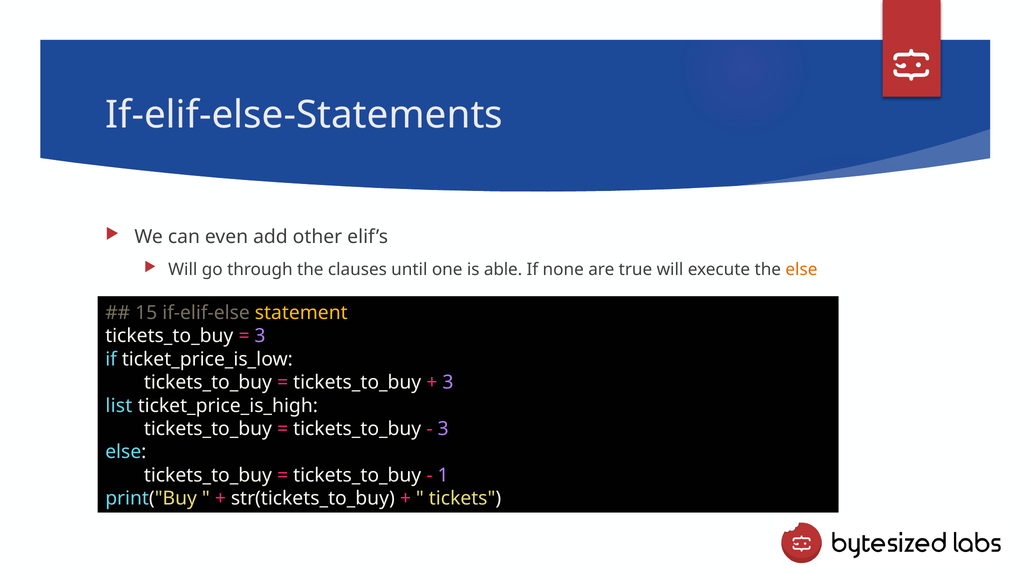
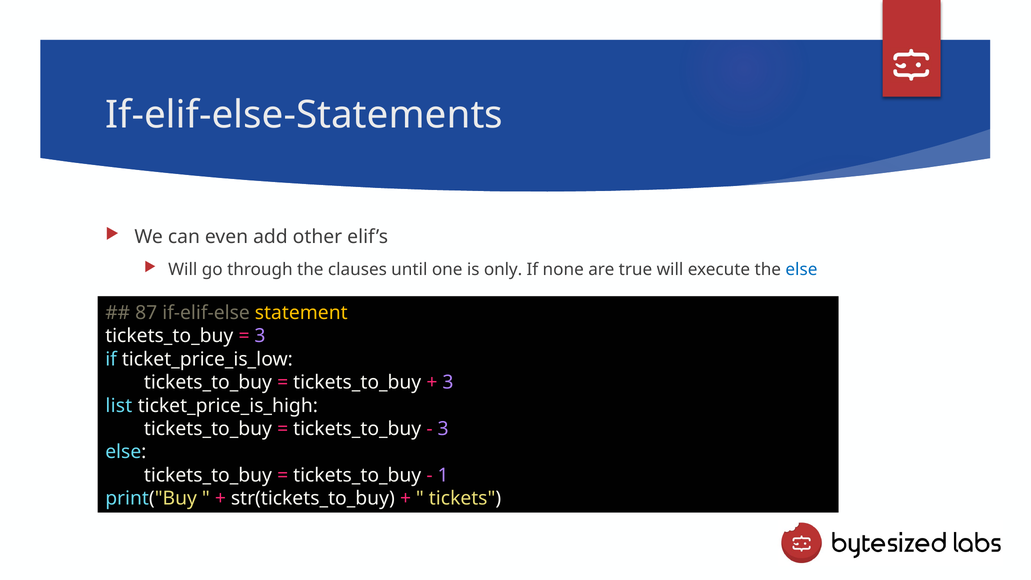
able: able -> only (503, 269)
else colour: orange -> blue (801, 269)
15: 15 -> 87 (146, 313)
